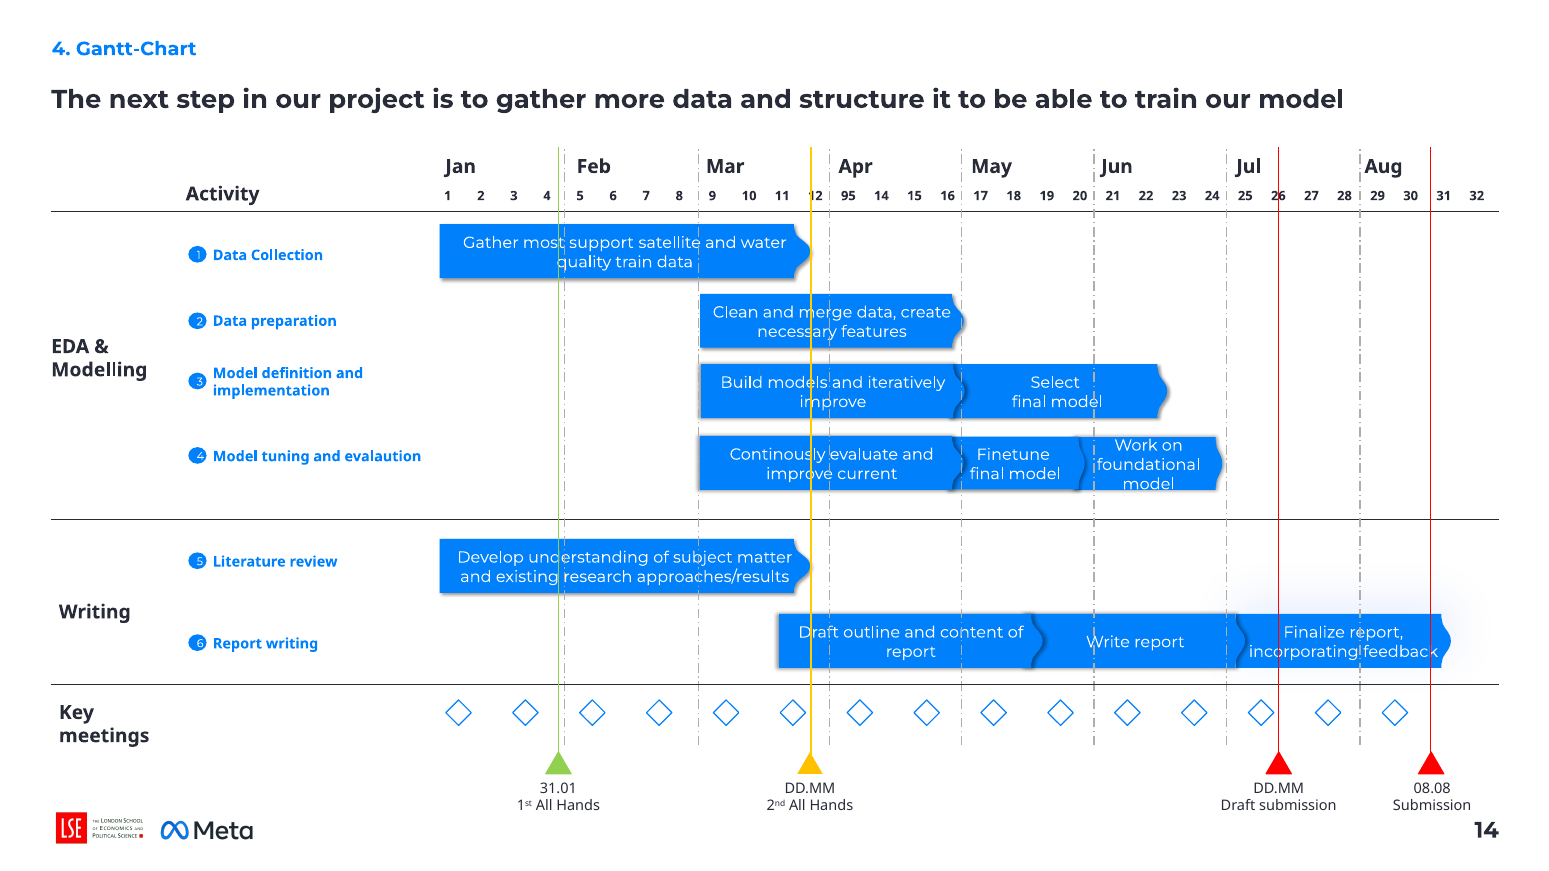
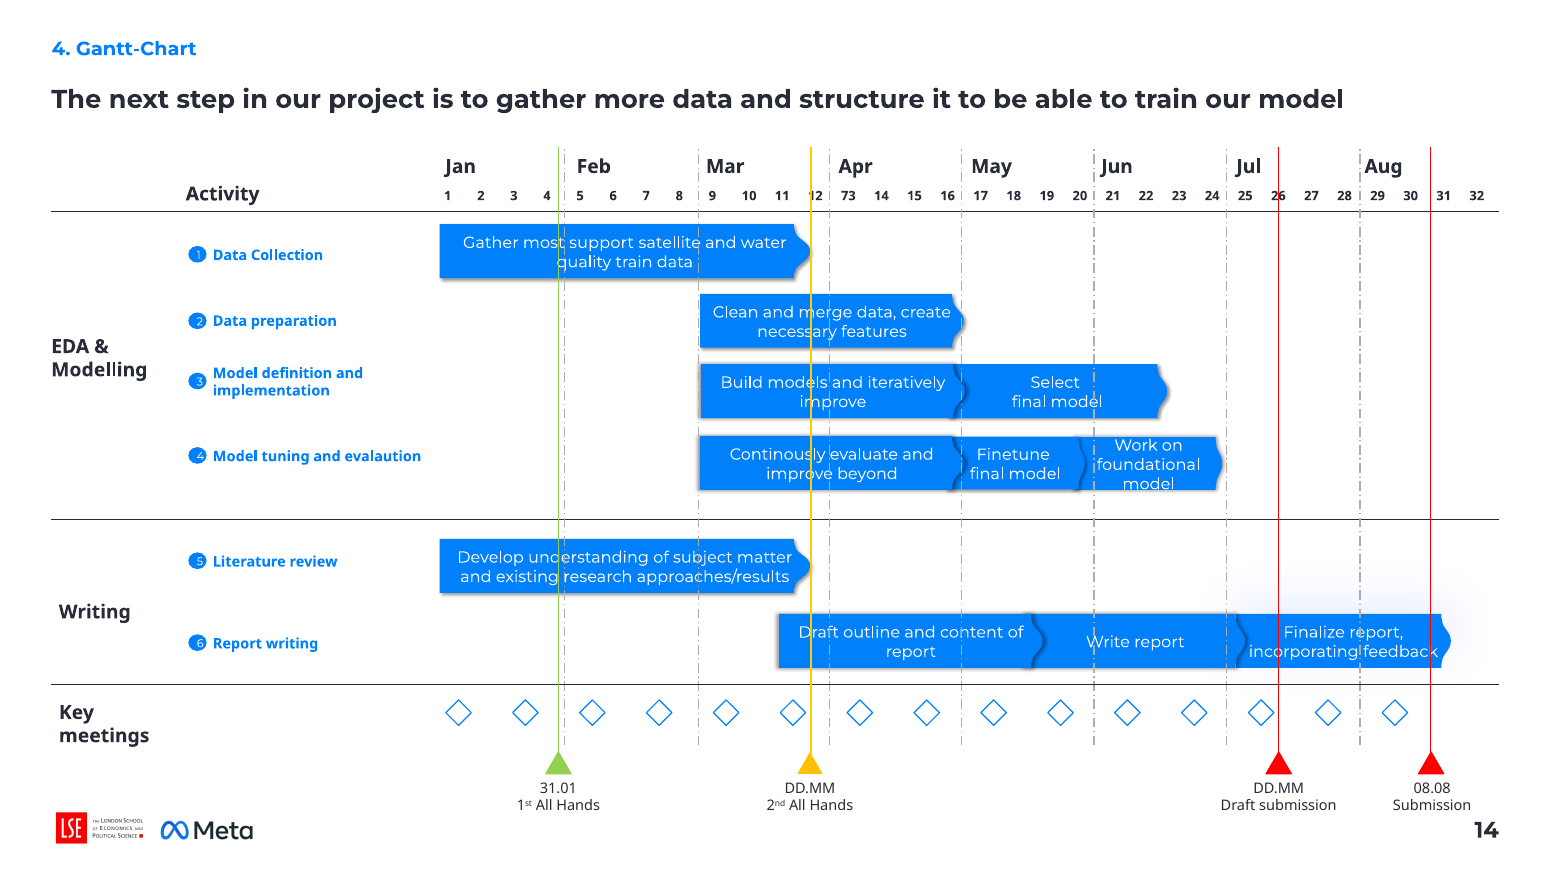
95: 95 -> 73 (848, 196)
current: current -> beyond (867, 474)
